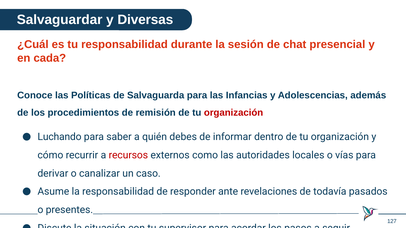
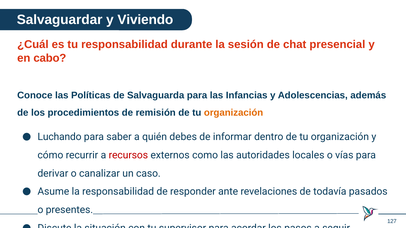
Diversas: Diversas -> Viviendo (145, 20)
cada: cada -> cabo (50, 58)
organización colour: red -> orange (234, 113)
